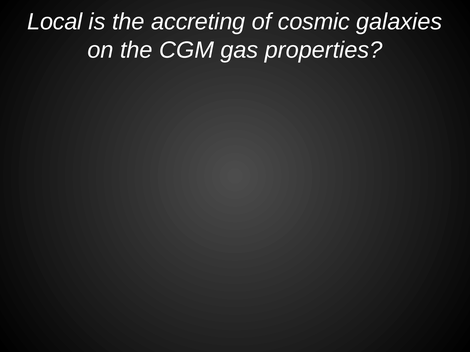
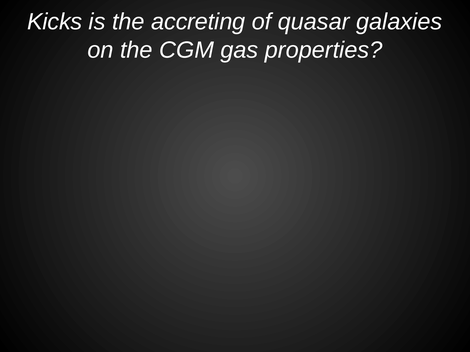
Local: Local -> Kicks (55, 22)
cosmic: cosmic -> quasar (314, 22)
